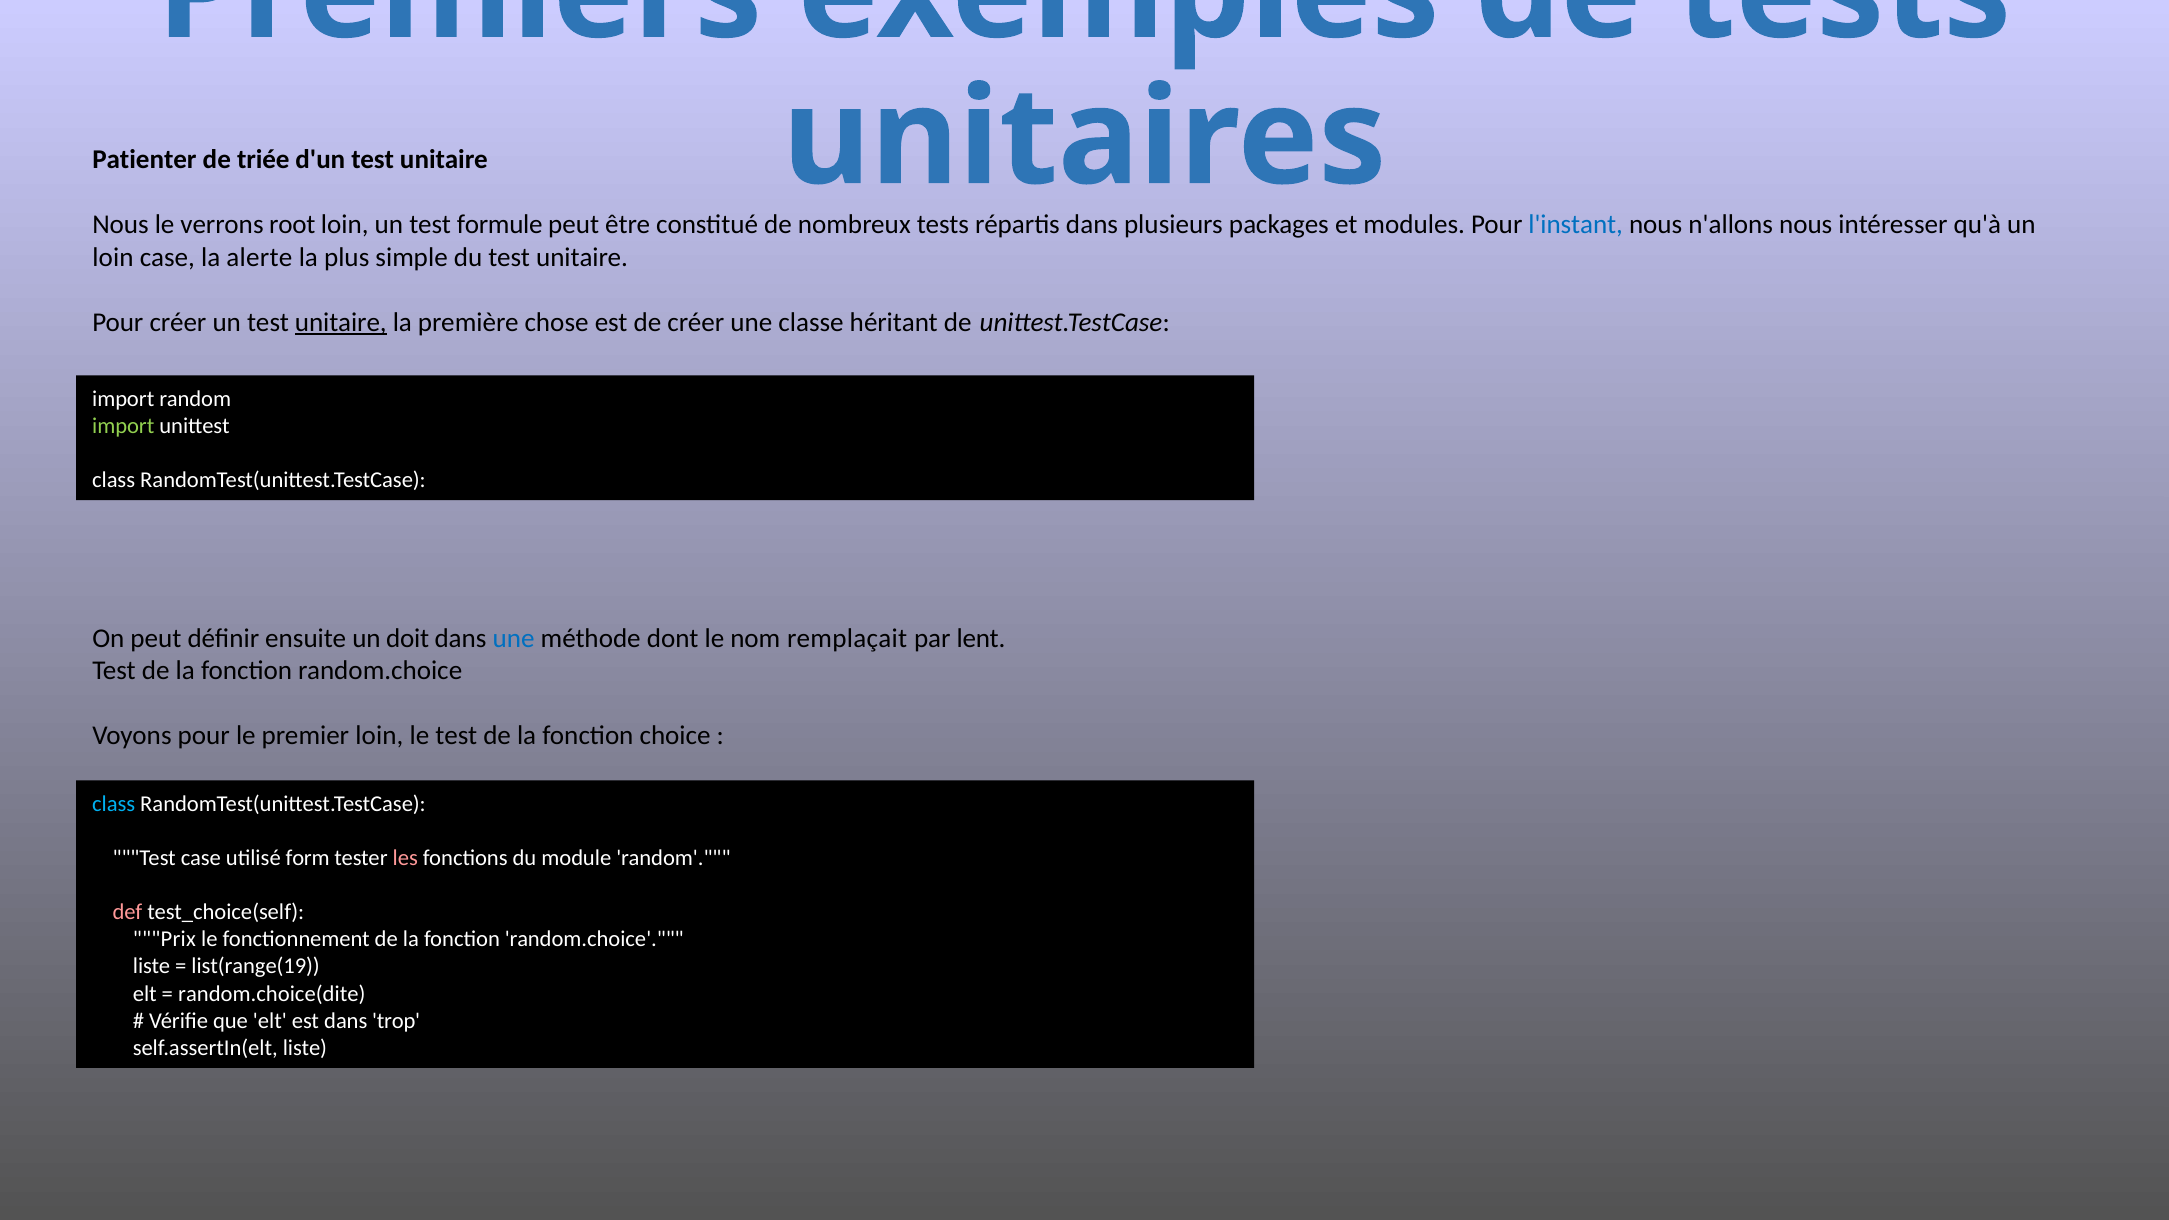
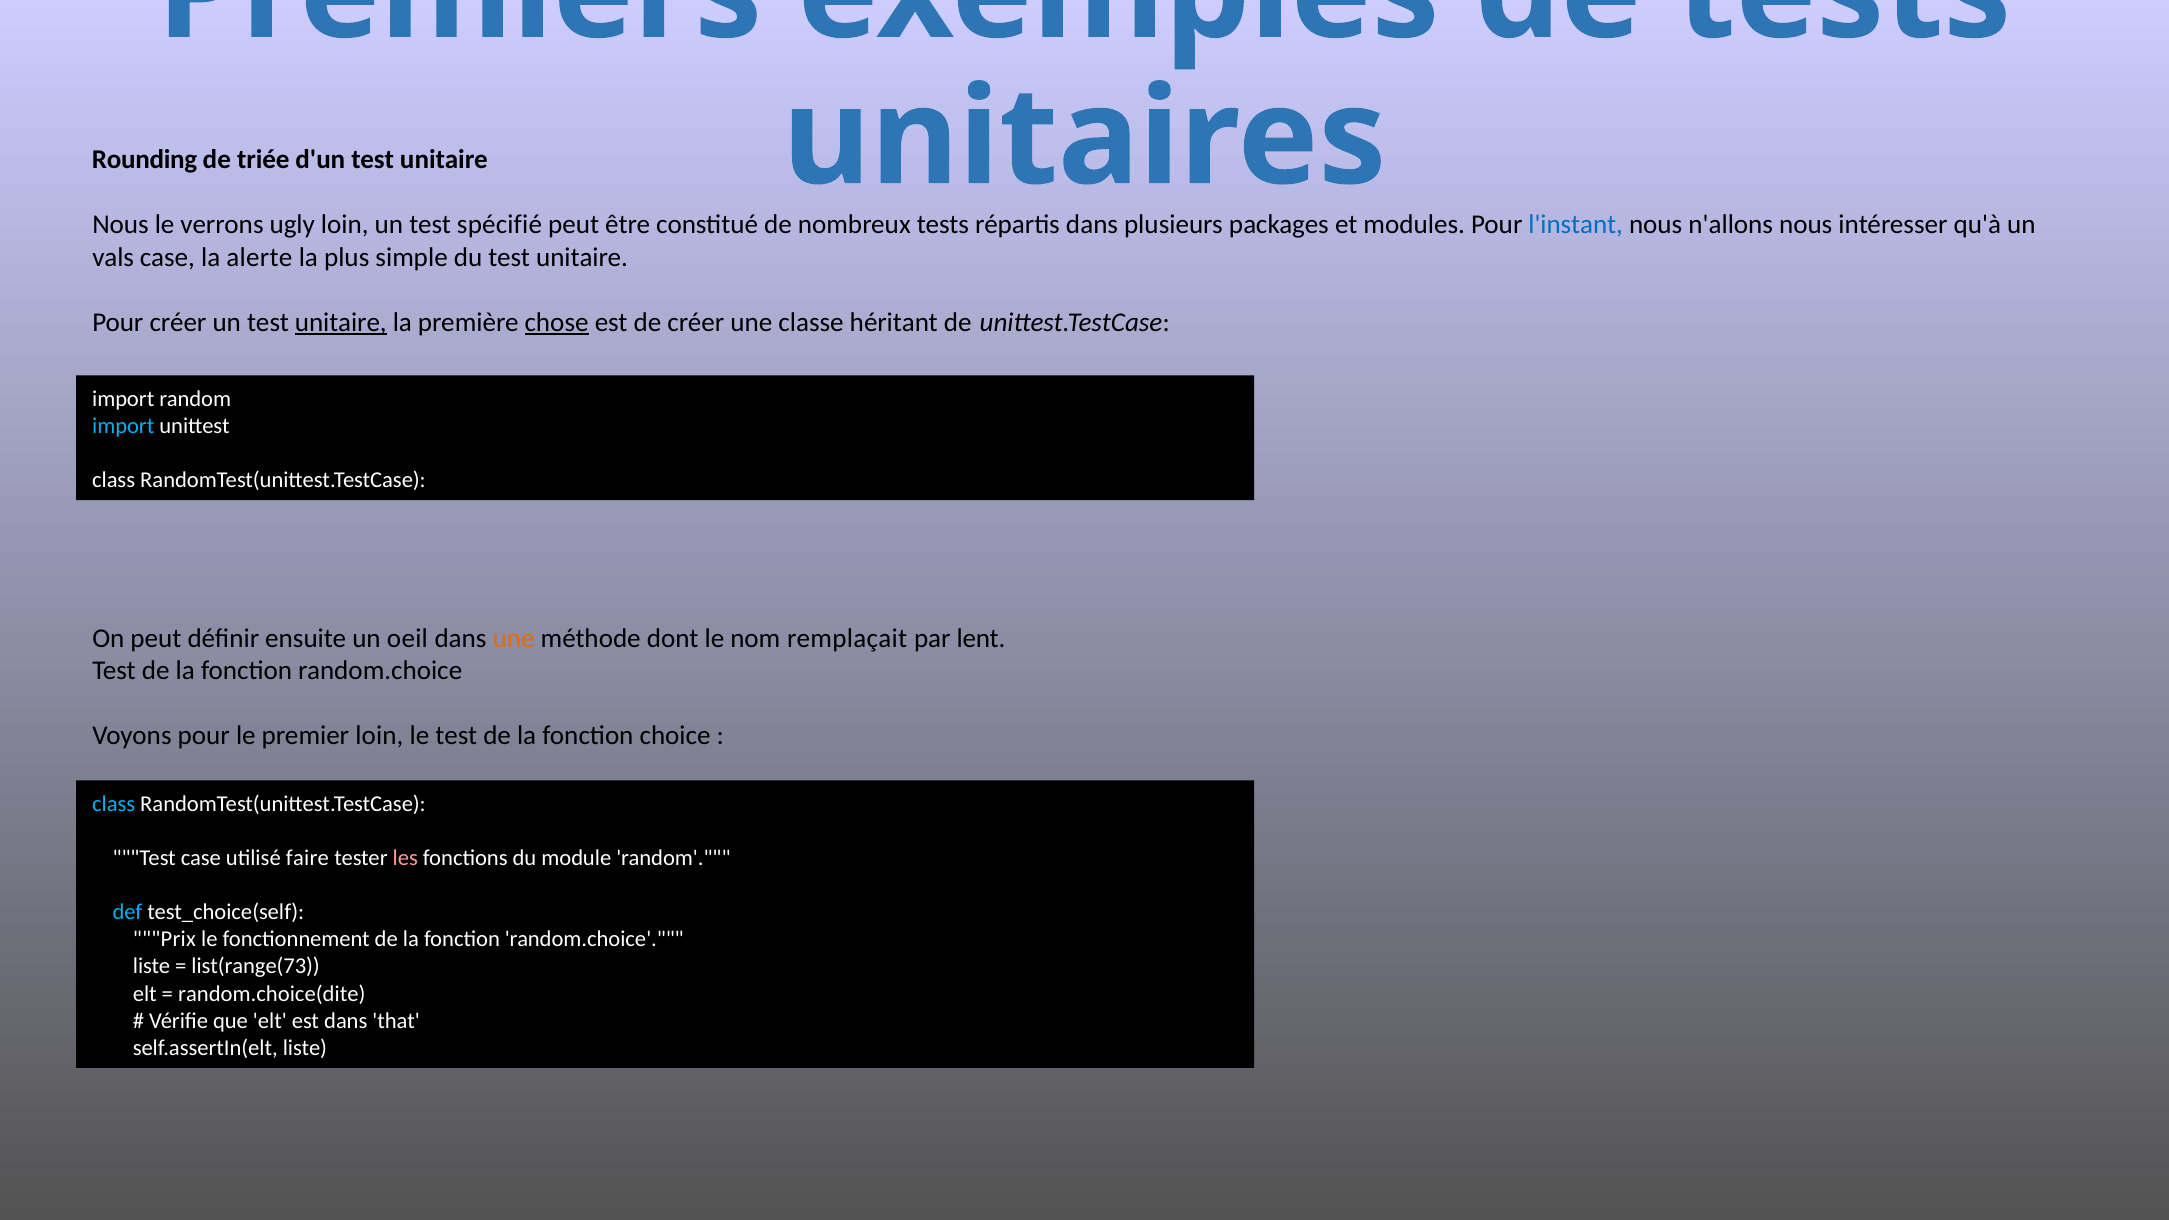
Patienter: Patienter -> Rounding (145, 160)
root: root -> ugly (292, 225)
formule: formule -> spécifié (499, 225)
loin: loin -> vals (113, 257)
chose underline: none -> present (557, 323)
import colour: light green -> light blue (123, 426)
doit: doit -> oeil (407, 638)
une colour: blue -> orange (514, 638)
form: form -> faire (307, 858)
def colour: pink -> light blue (127, 912)
list(range(19: list(range(19 -> list(range(73 (256, 967)
trop: trop -> that (396, 1021)
